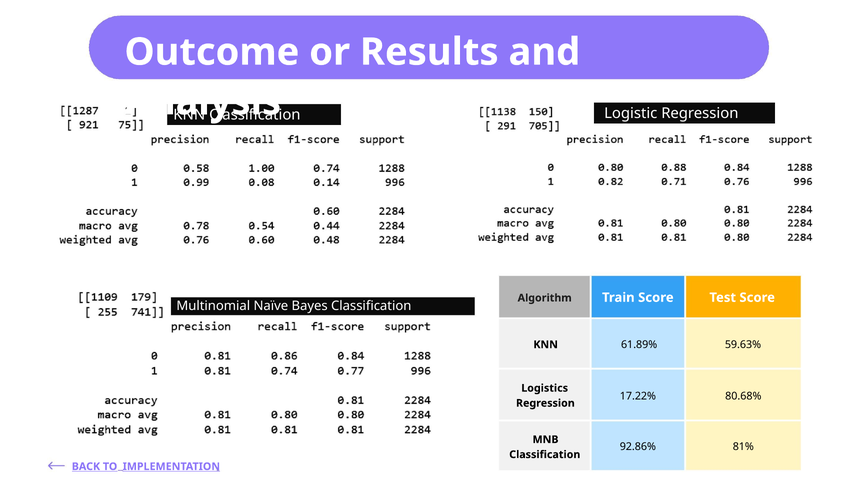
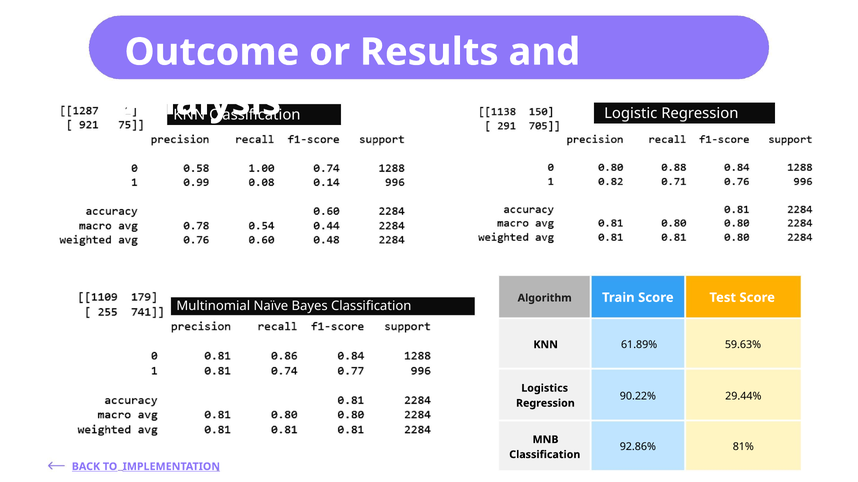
17.22%: 17.22% -> 90.22% (638, 396)
80.68%: 80.68% -> 29.44% (743, 396)
